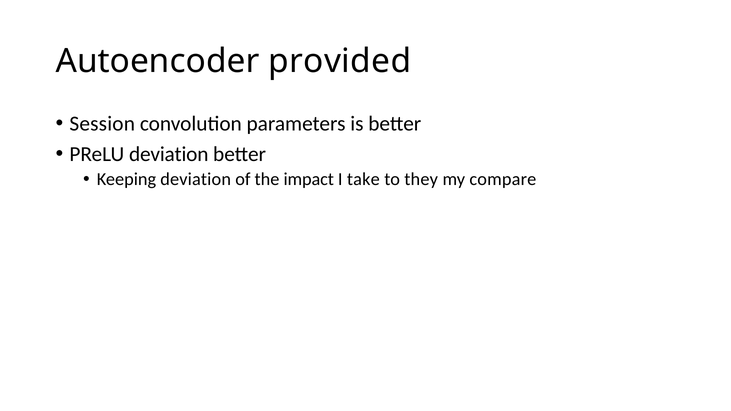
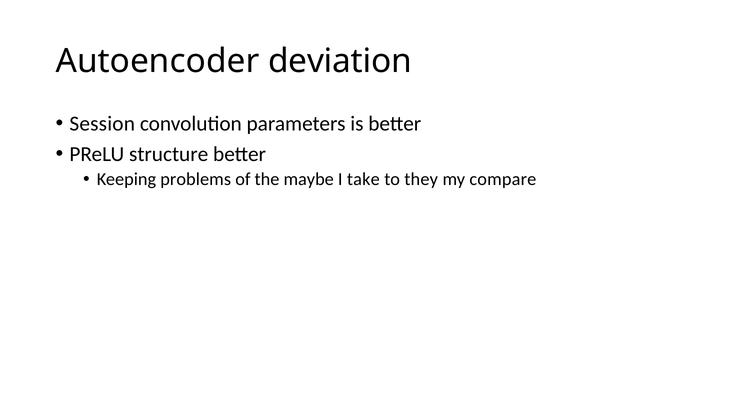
provided: provided -> deviation (340, 61)
PReLU deviation: deviation -> structure (169, 154)
Keeping deviation: deviation -> problems (196, 179)
impact: impact -> maybe (309, 179)
